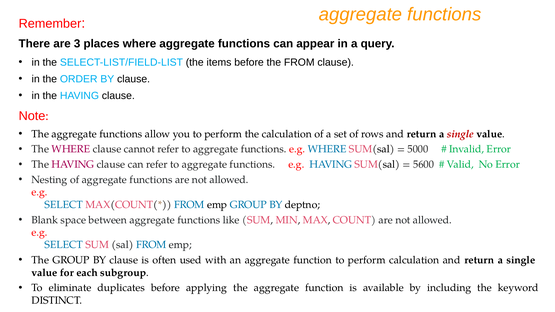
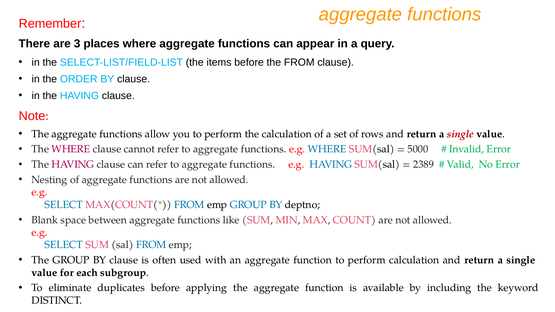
5600: 5600 -> 2389 (424, 165)
